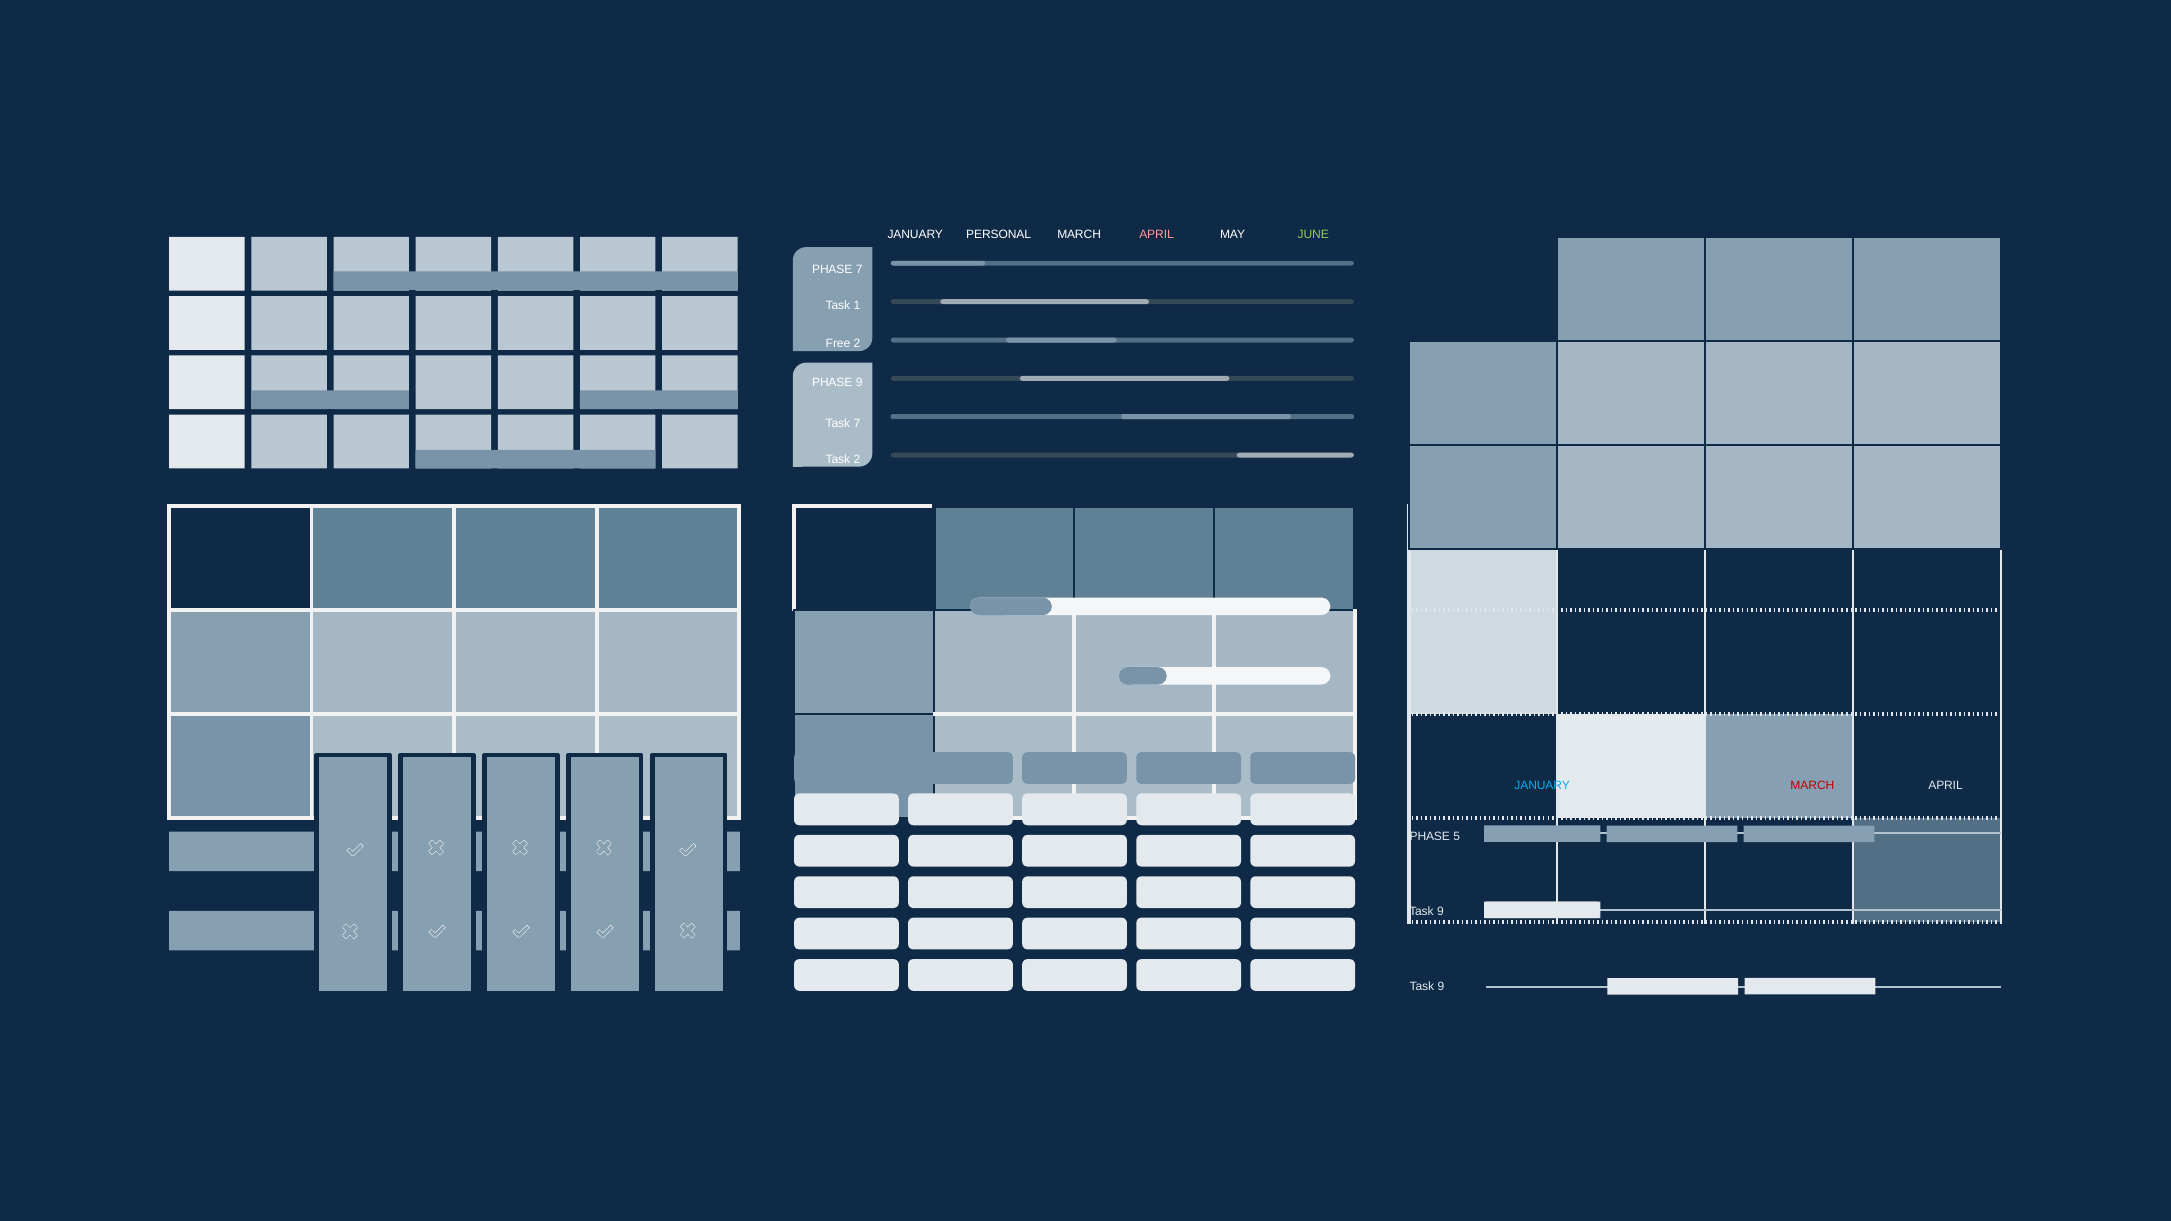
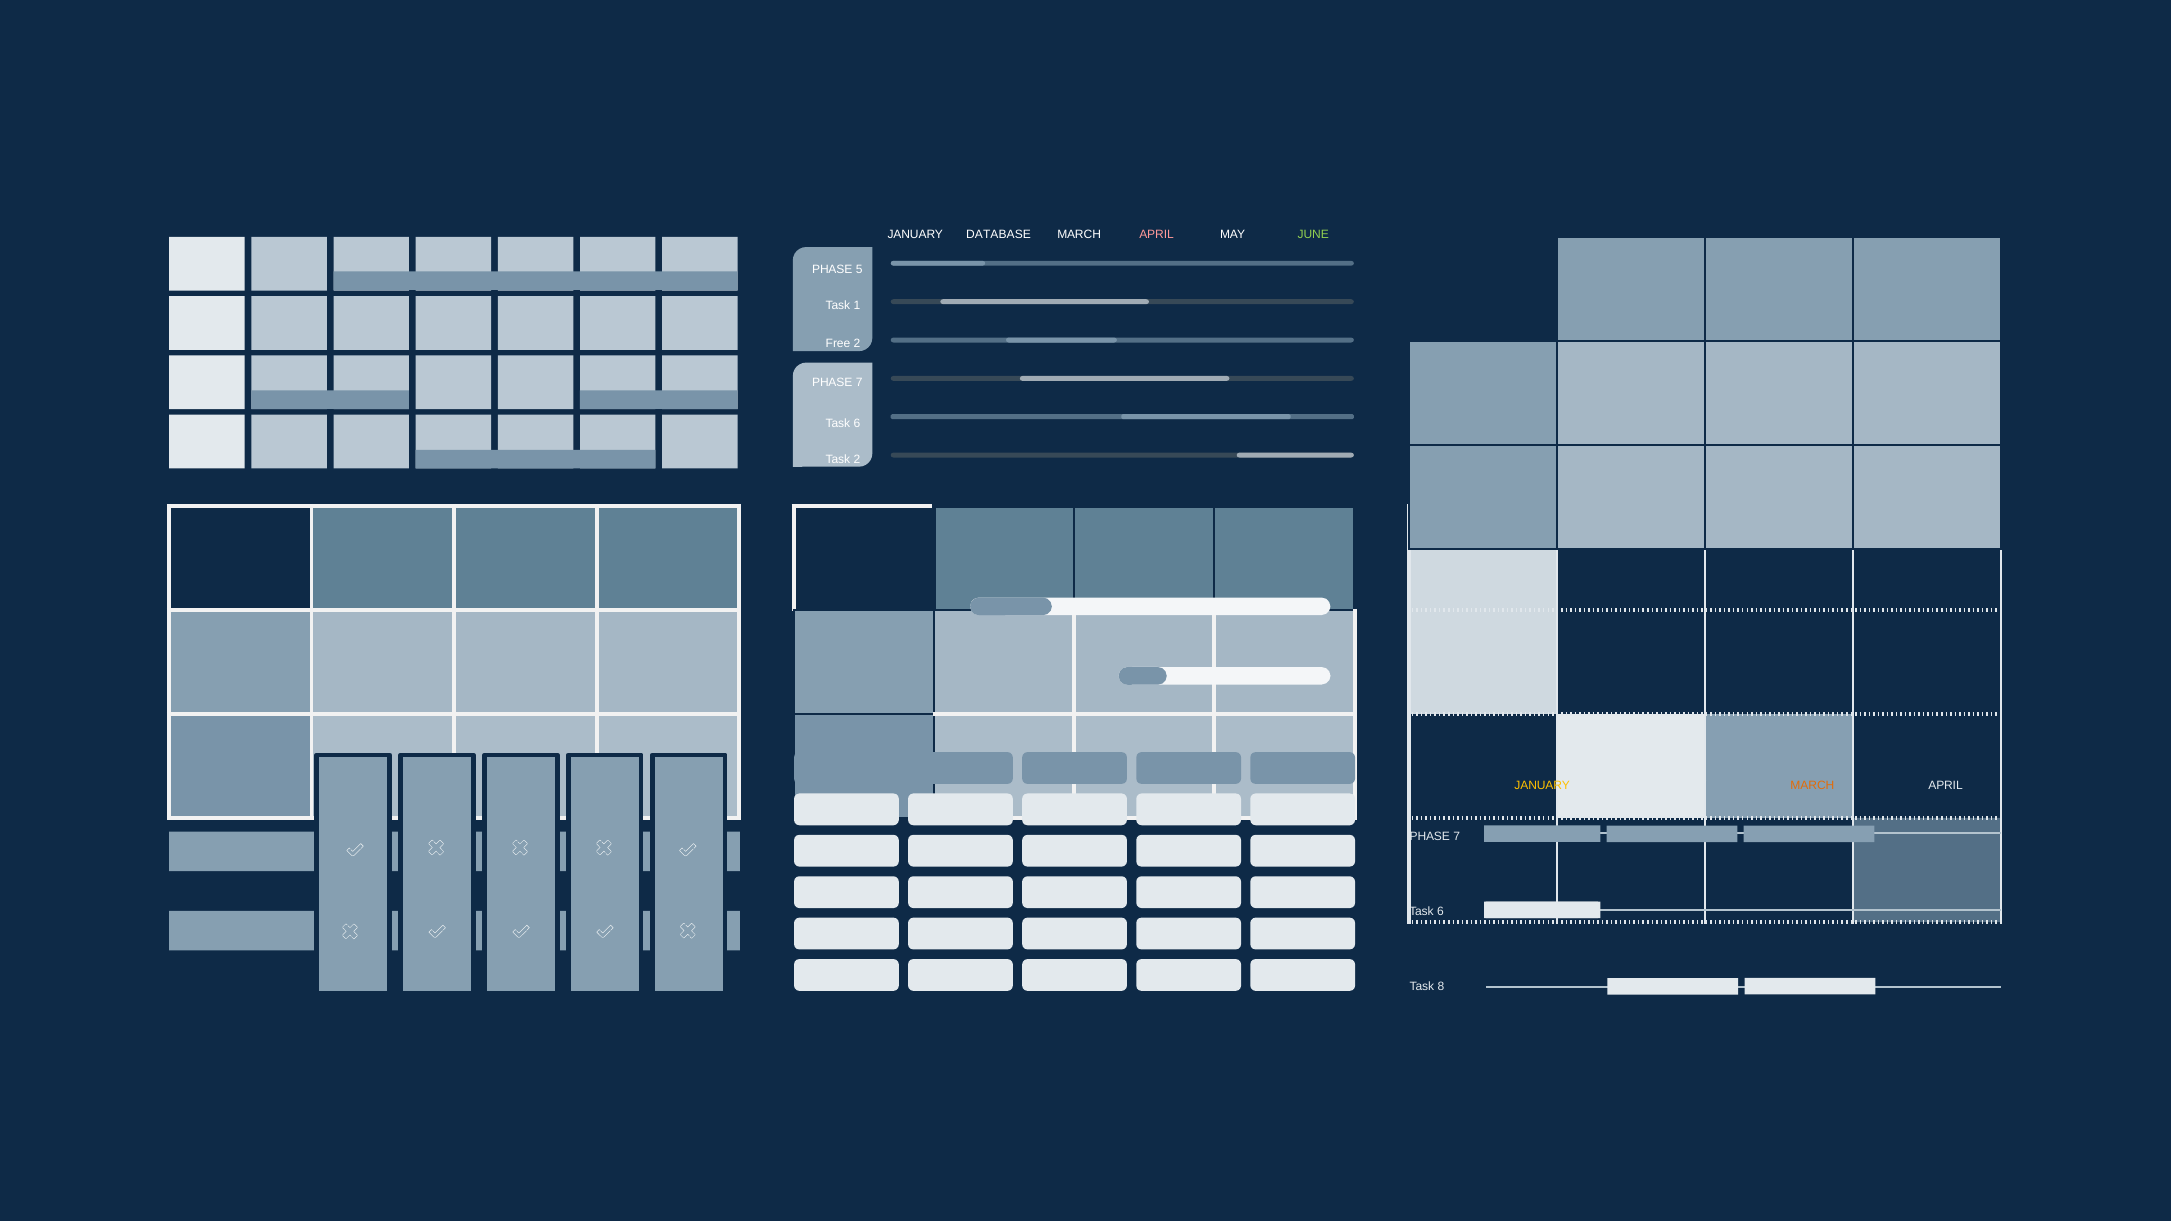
PERSONAL: PERSONAL -> DATABASE (999, 234)
PHASE 7: 7 -> 5 (859, 269)
9: 9 -> 7 (859, 383)
7: 7 -> 6 (857, 424)
JANUARY colour: light blue -> yellow (1542, 786)
MARCH colour: red -> orange (1812, 786)
5: 5 -> 7 (1457, 836)
9: 9 -> 6 (1440, 912)
9: 9 -> 8 (1441, 987)
